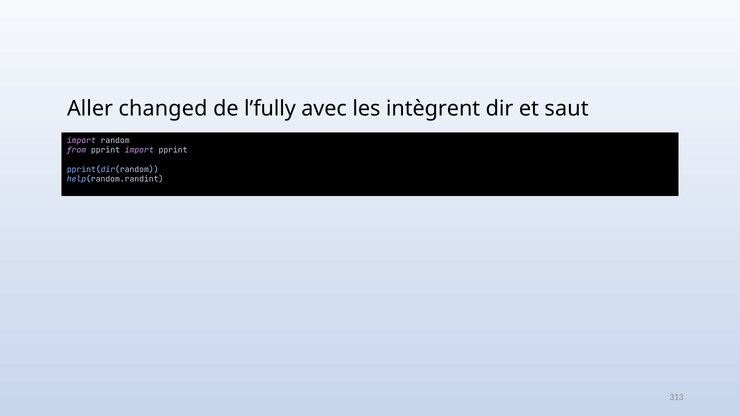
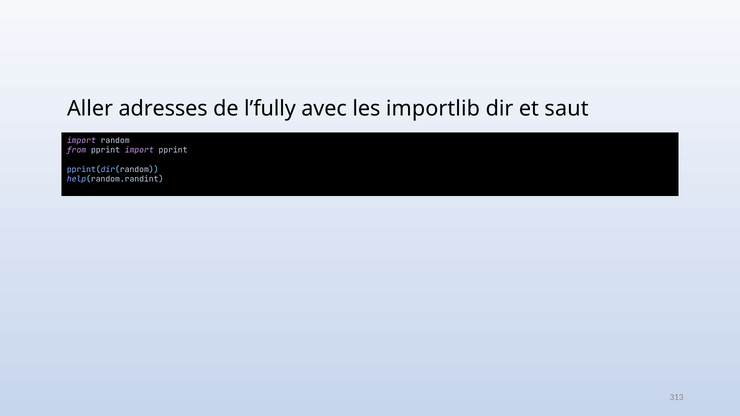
changed: changed -> adresses (163, 109)
intègrent: intègrent -> importlib (433, 109)
